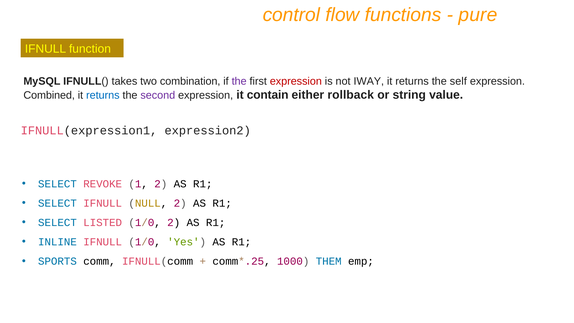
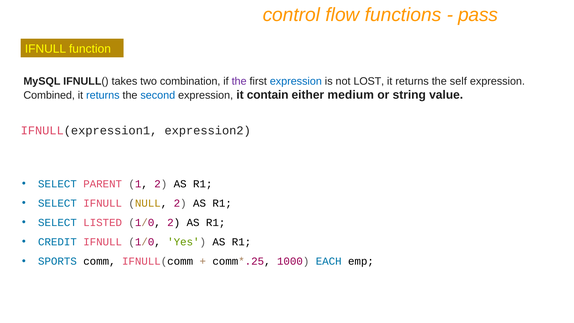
pure: pure -> pass (478, 15)
expression colour: red -> blue (296, 81)
IWAY: IWAY -> LOST (369, 81)
second colour: purple -> blue (158, 95)
rollback: rollback -> medium (351, 95)
REVOKE: REVOKE -> PARENT (103, 184)
INLINE: INLINE -> CREDIT (57, 242)
THEM: THEM -> EACH (329, 261)
